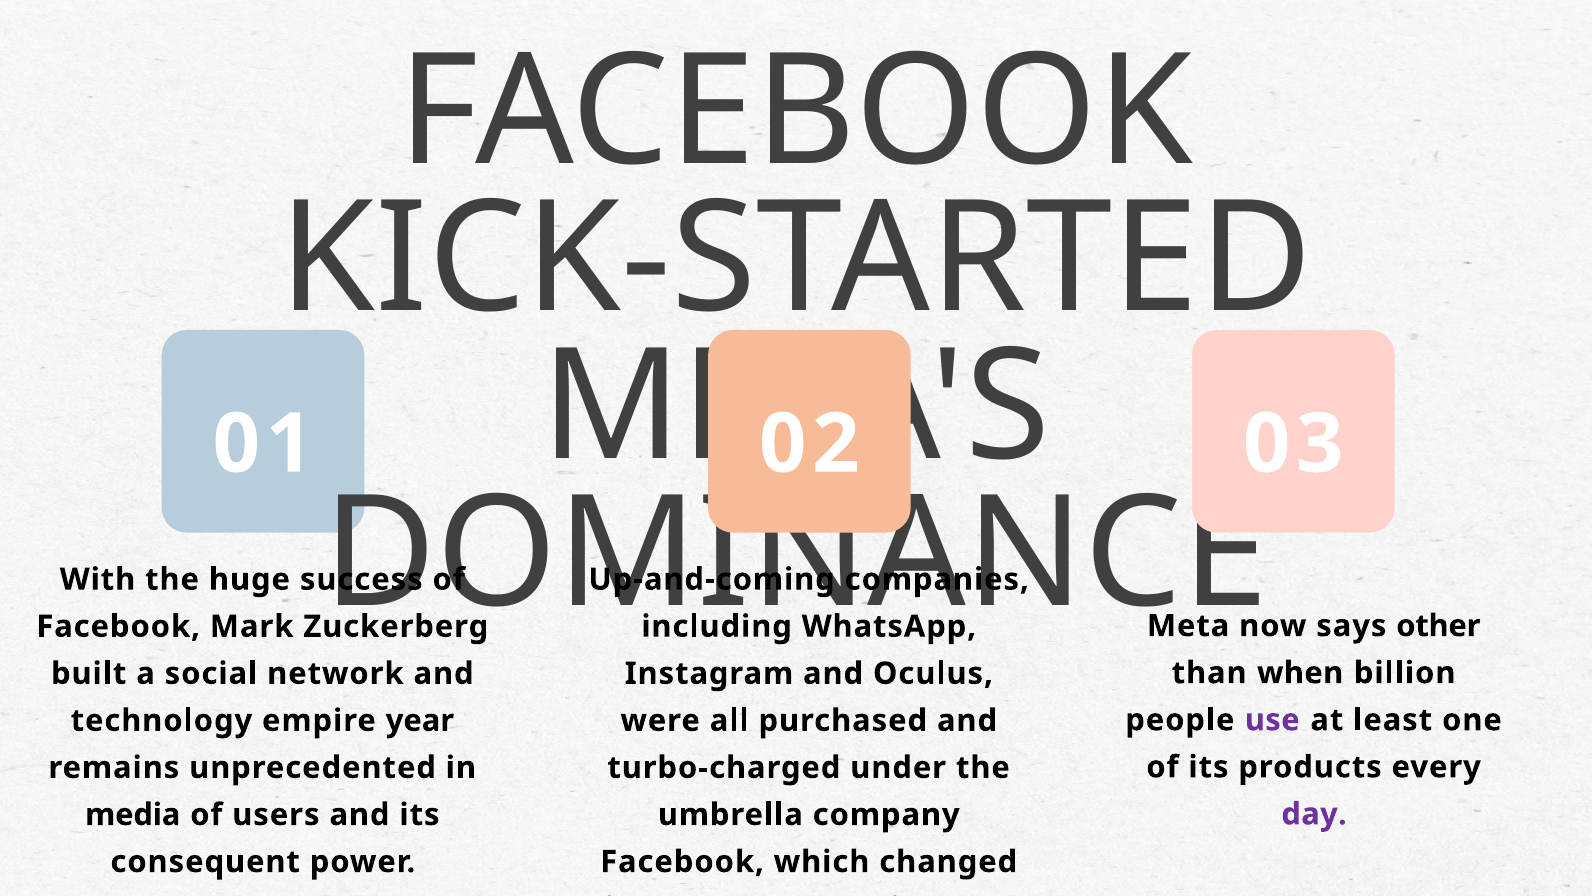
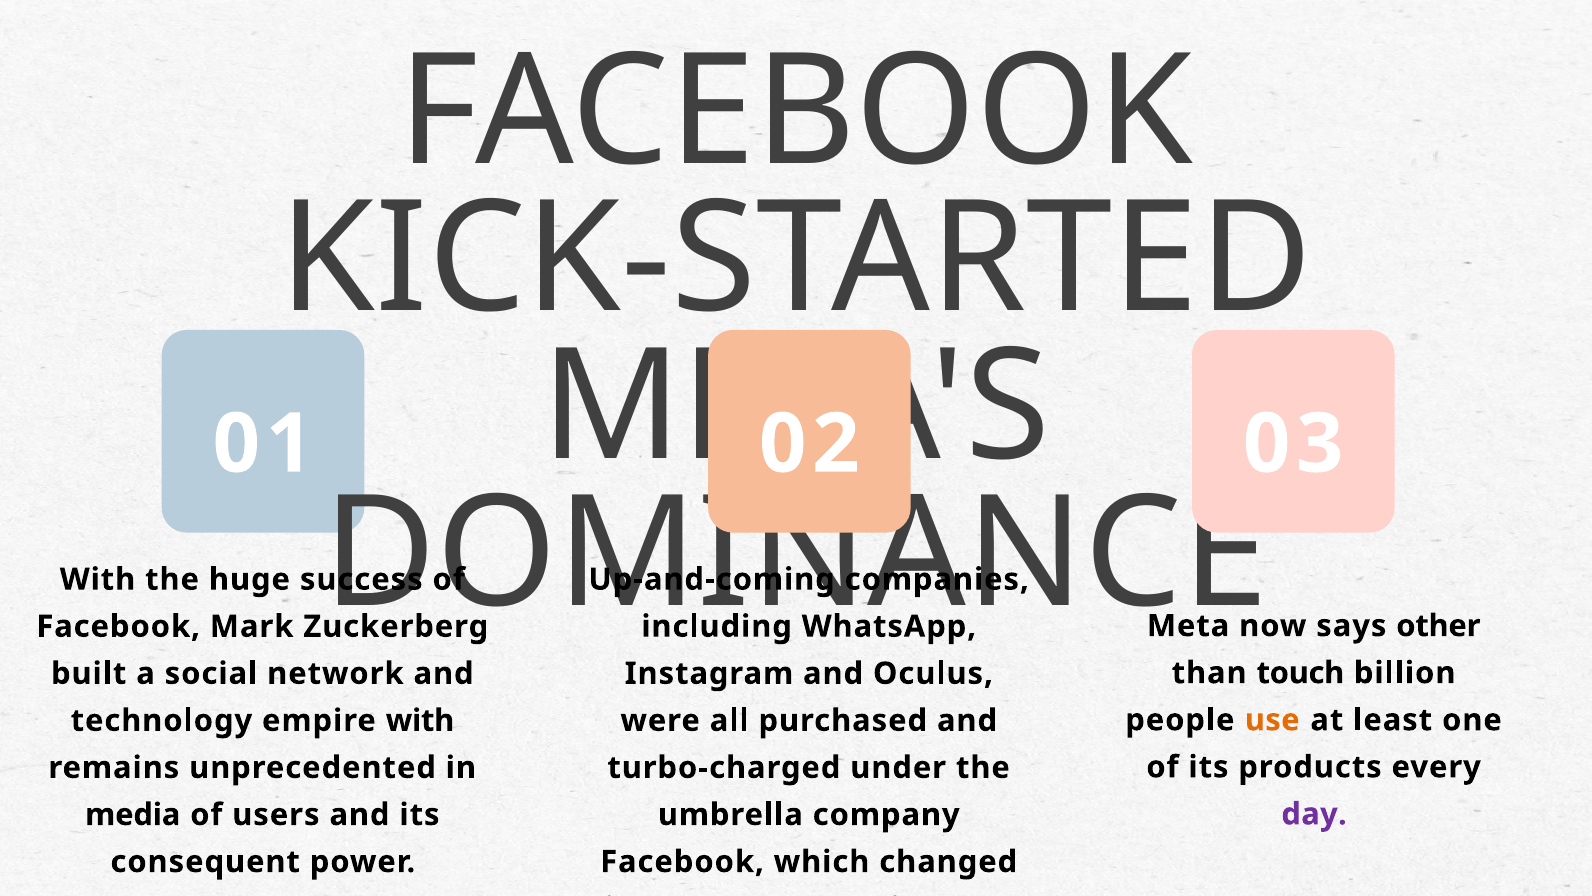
when: when -> touch (1300, 673)
use colour: purple -> orange (1272, 720)
empire year: year -> with (420, 720)
